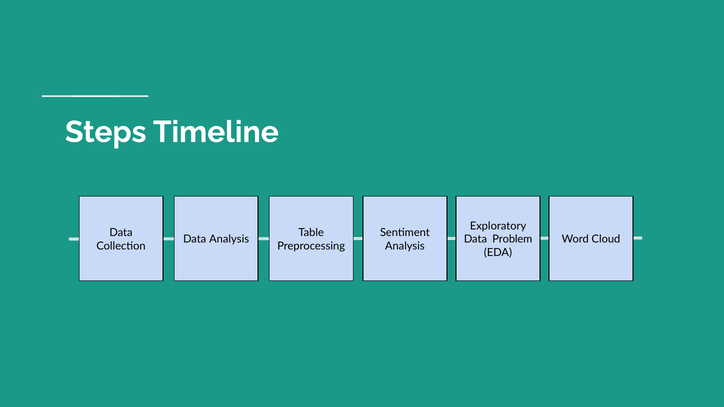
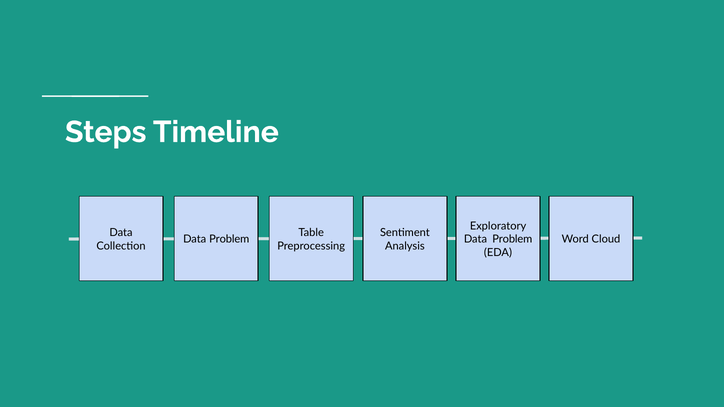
Analysis: Analysis -> Problem (229, 239)
